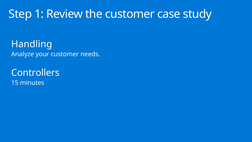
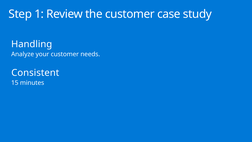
Controllers: Controllers -> Consistent (35, 73)
